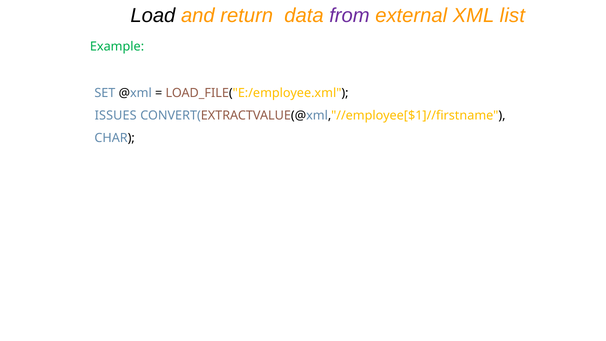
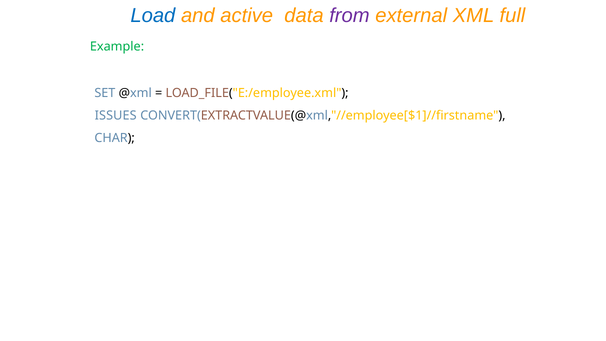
Load colour: black -> blue (153, 16)
return: return -> active (247, 16)
list: list -> full (512, 16)
